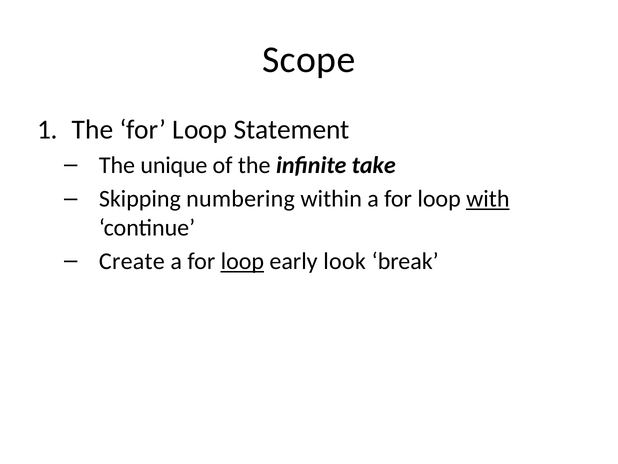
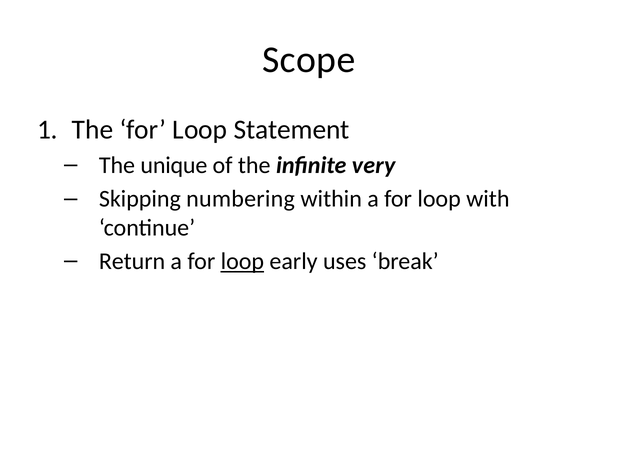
take: take -> very (374, 165)
with underline: present -> none (488, 199)
Create: Create -> Return (132, 261)
look: look -> uses (345, 261)
